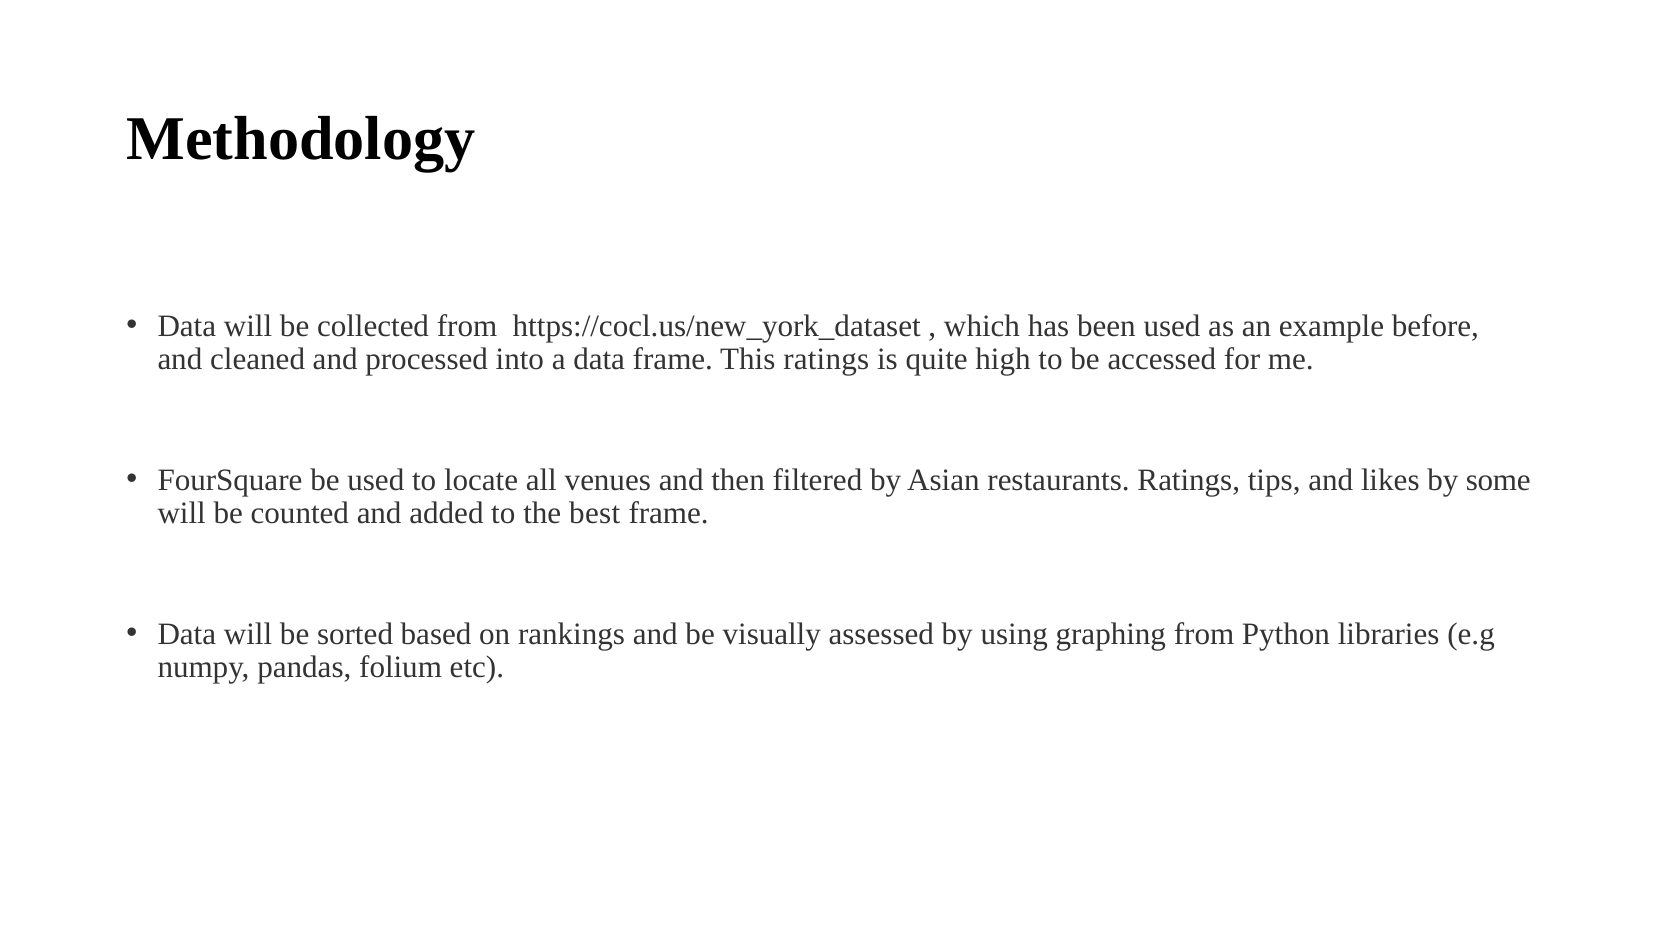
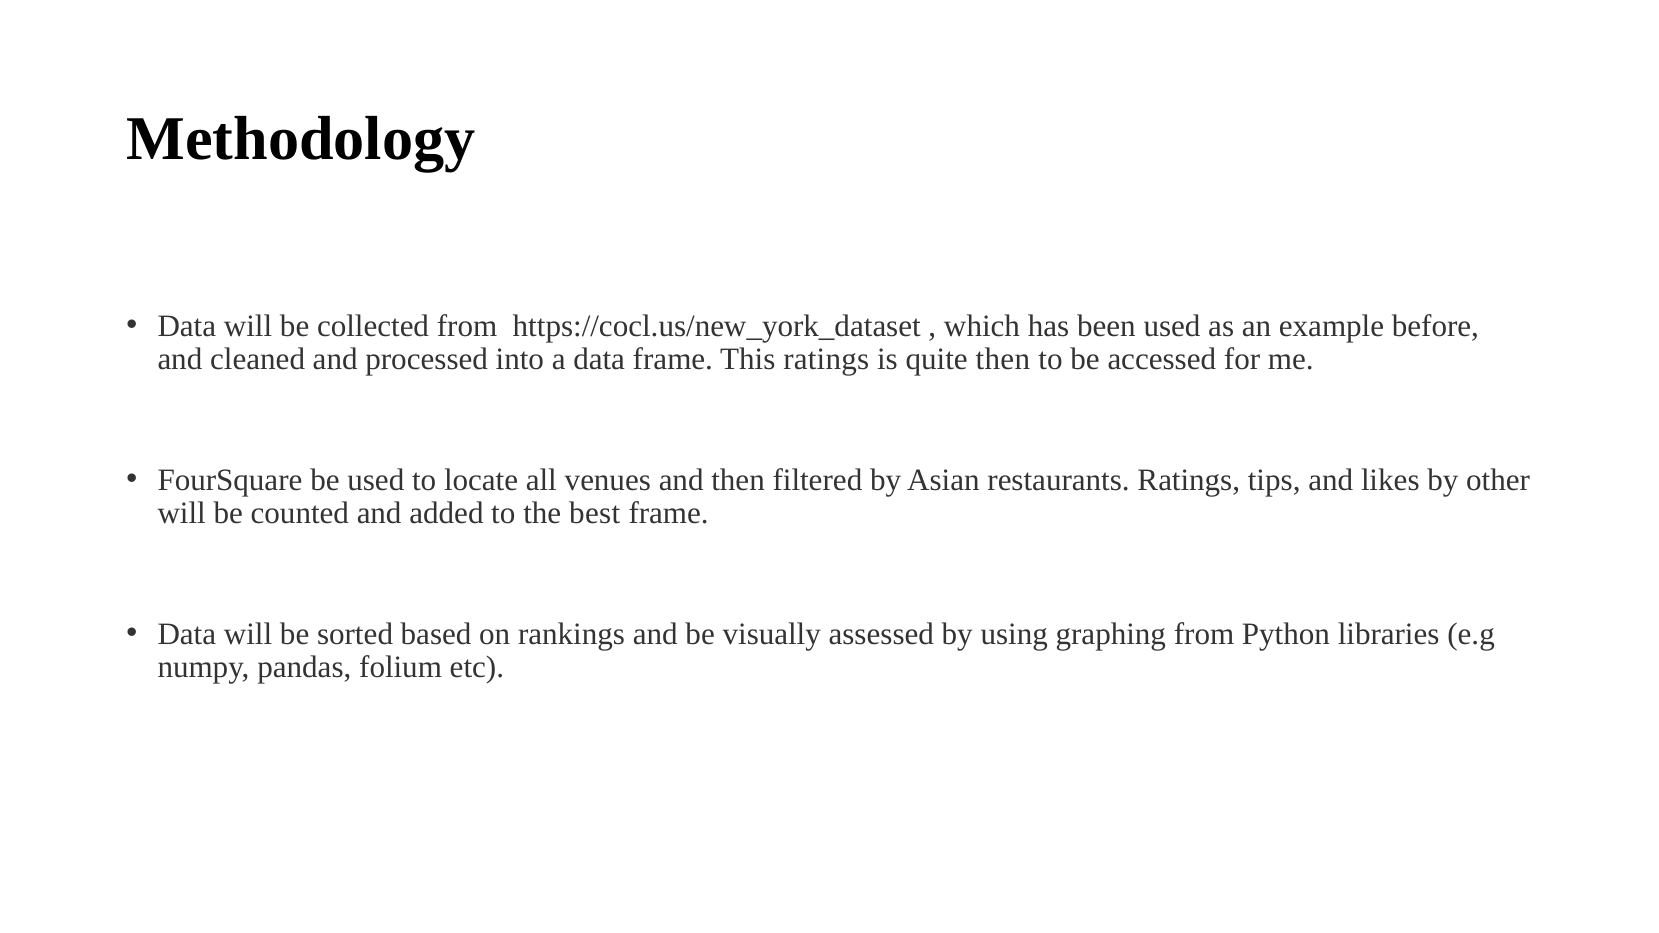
quite high: high -> then (1003, 359)
some: some -> other (1498, 480)
